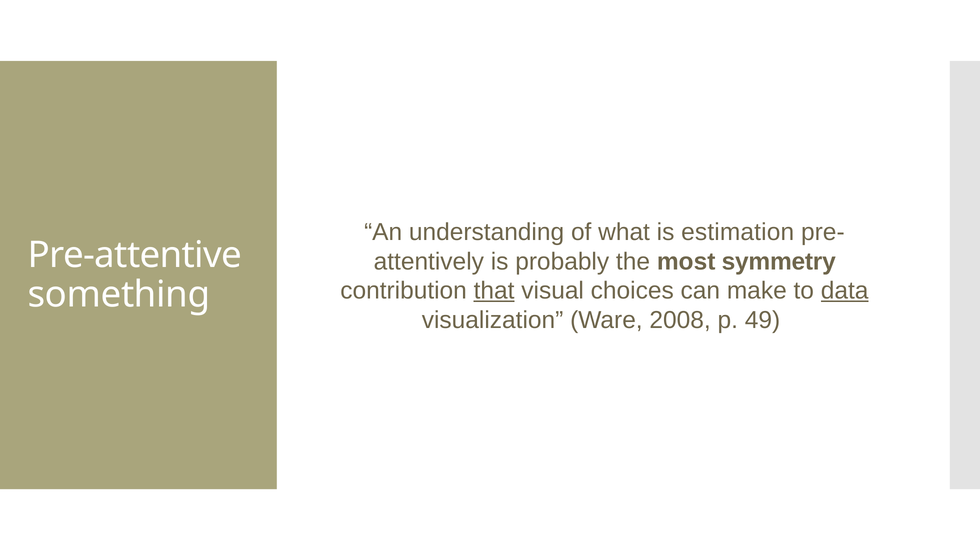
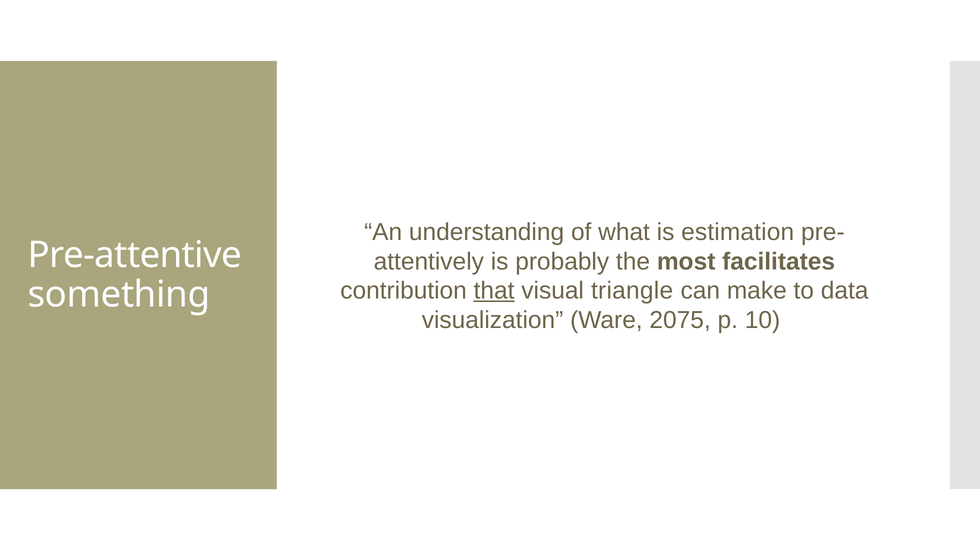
symmetry: symmetry -> facilitates (779, 262)
choices: choices -> triangle (632, 291)
data underline: present -> none (845, 291)
2008: 2008 -> 2075 (680, 320)
49: 49 -> 10 (762, 320)
